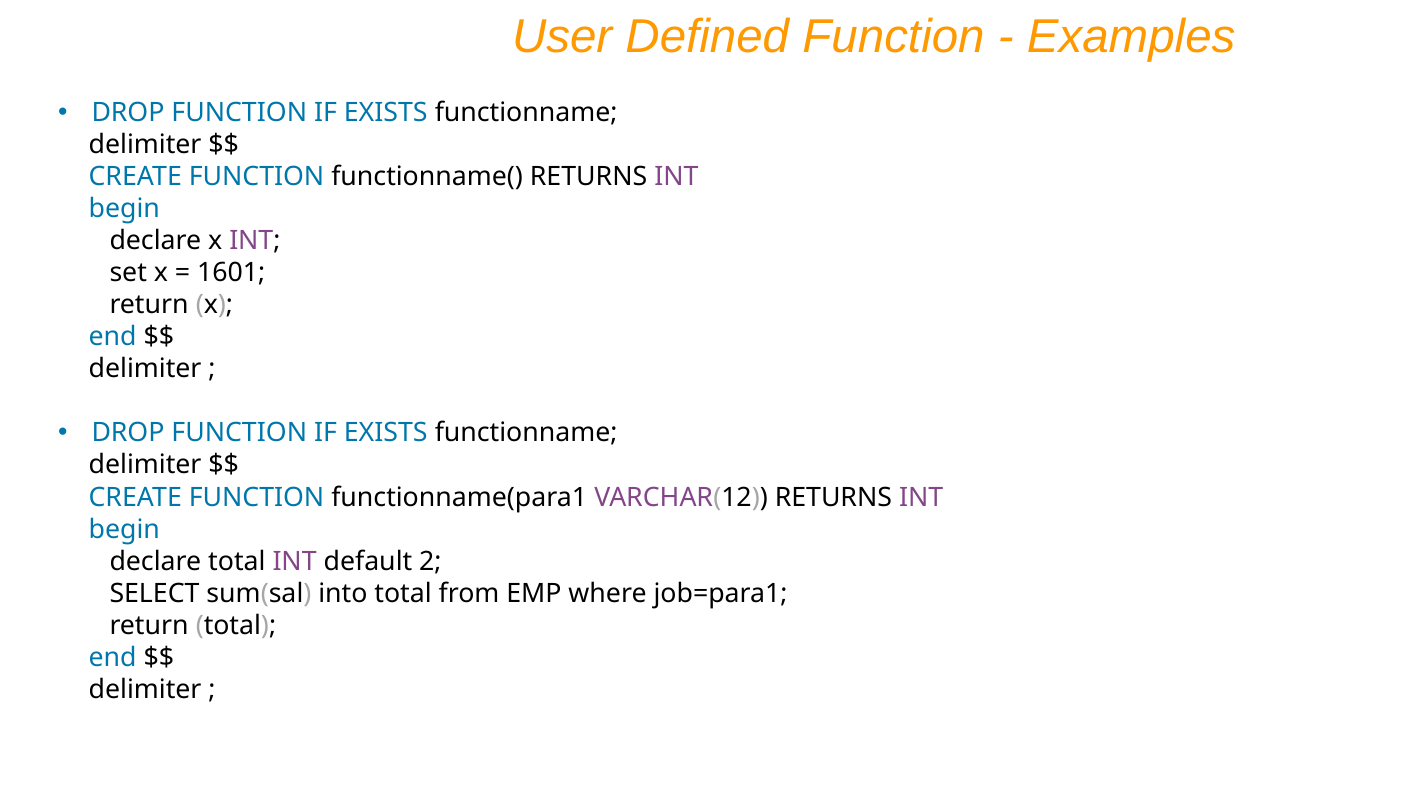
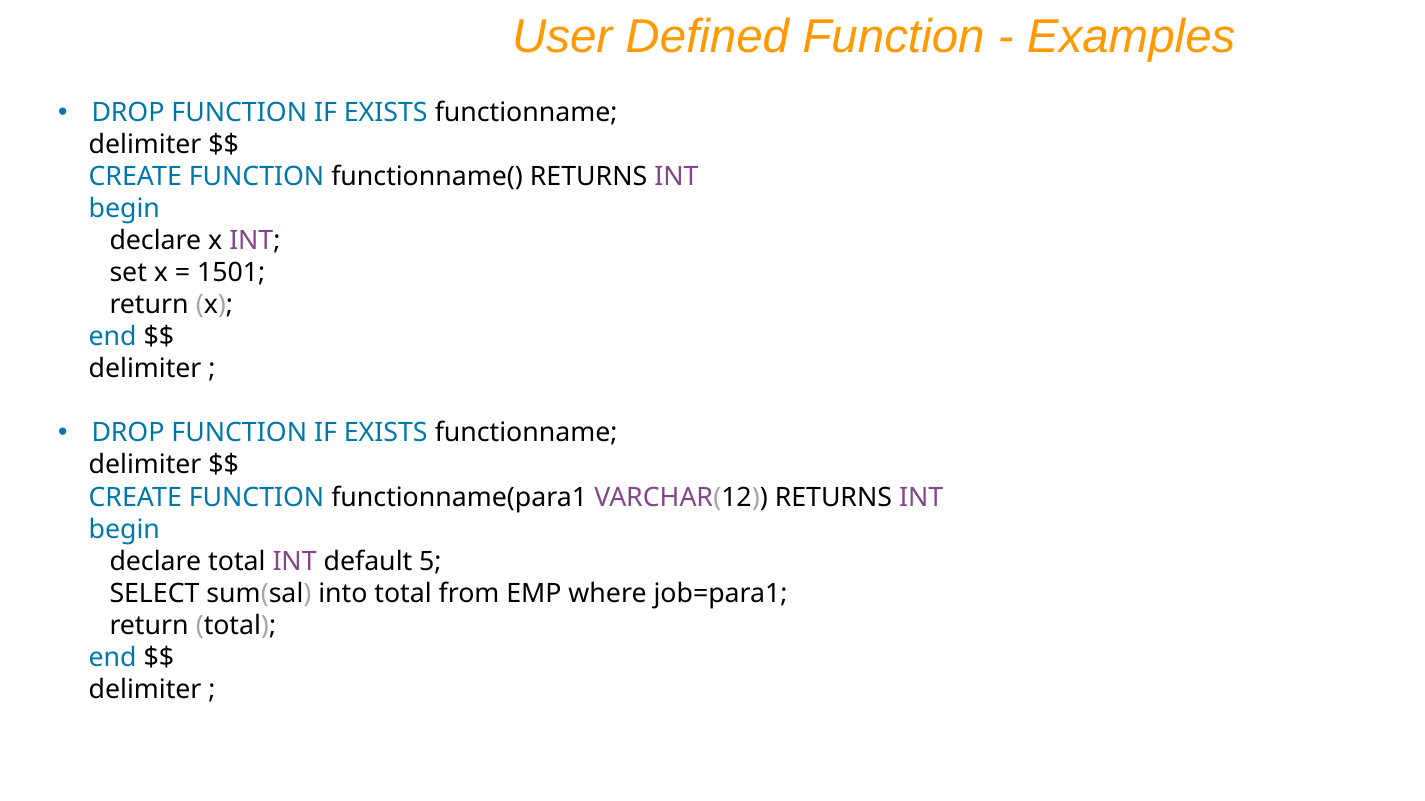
1601: 1601 -> 1501 (231, 273)
2: 2 -> 5 (430, 562)
